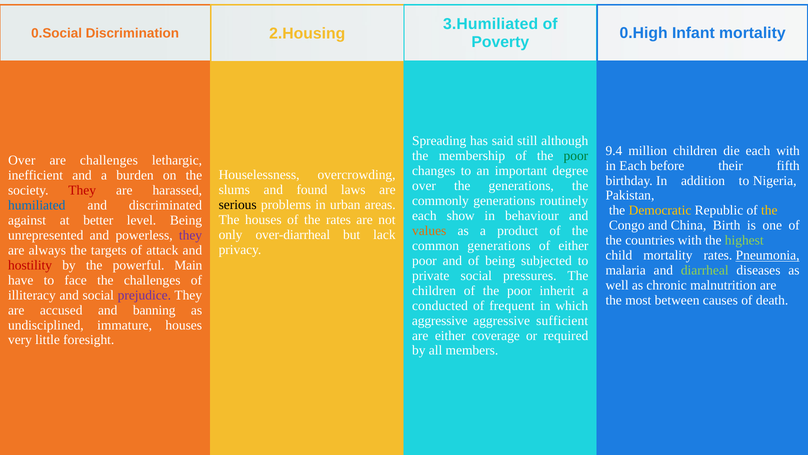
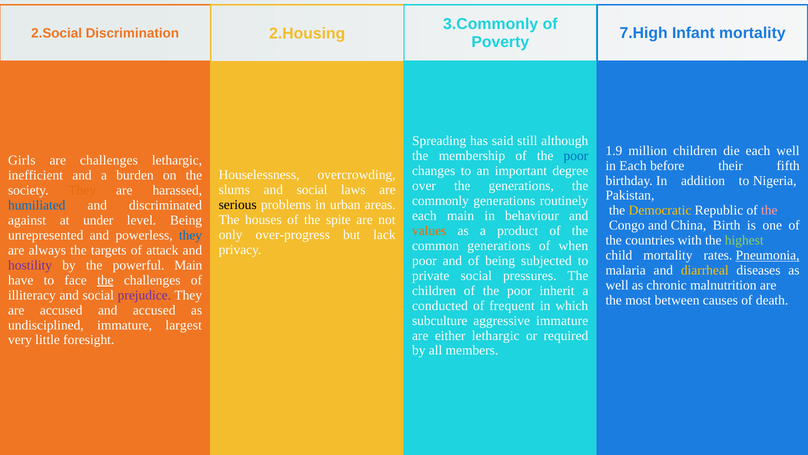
3.Humiliated: 3.Humiliated -> 3.Commonly (491, 24)
0.High: 0.High -> 7.High (644, 33)
0.Social: 0.Social -> 2.Social (57, 33)
9.4: 9.4 -> 1.9 (614, 150)
each with: with -> well (788, 150)
poor colour: green -> blue (576, 156)
Over: Over -> Girls (22, 160)
slums and found: found -> social (312, 190)
They colour: red -> orange (82, 190)
the colour: yellow -> pink (769, 210)
each show: show -> main (461, 216)
the rates: rates -> spite (339, 219)
better: better -> under (98, 220)
over-diarrheal: over-diarrheal -> over-progress (293, 234)
they colour: purple -> blue (191, 235)
of either: either -> when (573, 245)
hostility colour: red -> purple (30, 265)
diarrheal colour: light green -> yellow (705, 270)
the underline: none -> present (105, 280)
and banning: banning -> accused (154, 310)
aggressive: aggressive -> subculture (440, 320)
aggressive sufficient: sufficient -> immature (562, 320)
immature houses: houses -> largest (184, 325)
either coverage: coverage -> lethargic (496, 335)
